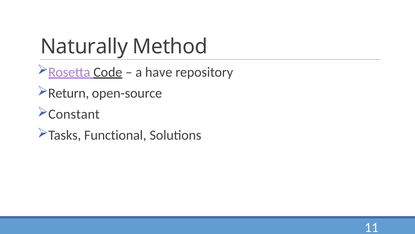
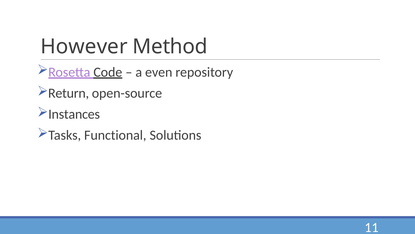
Naturally: Naturally -> However (84, 46)
have: have -> even (159, 72)
Constant: Constant -> Instances (74, 114)
